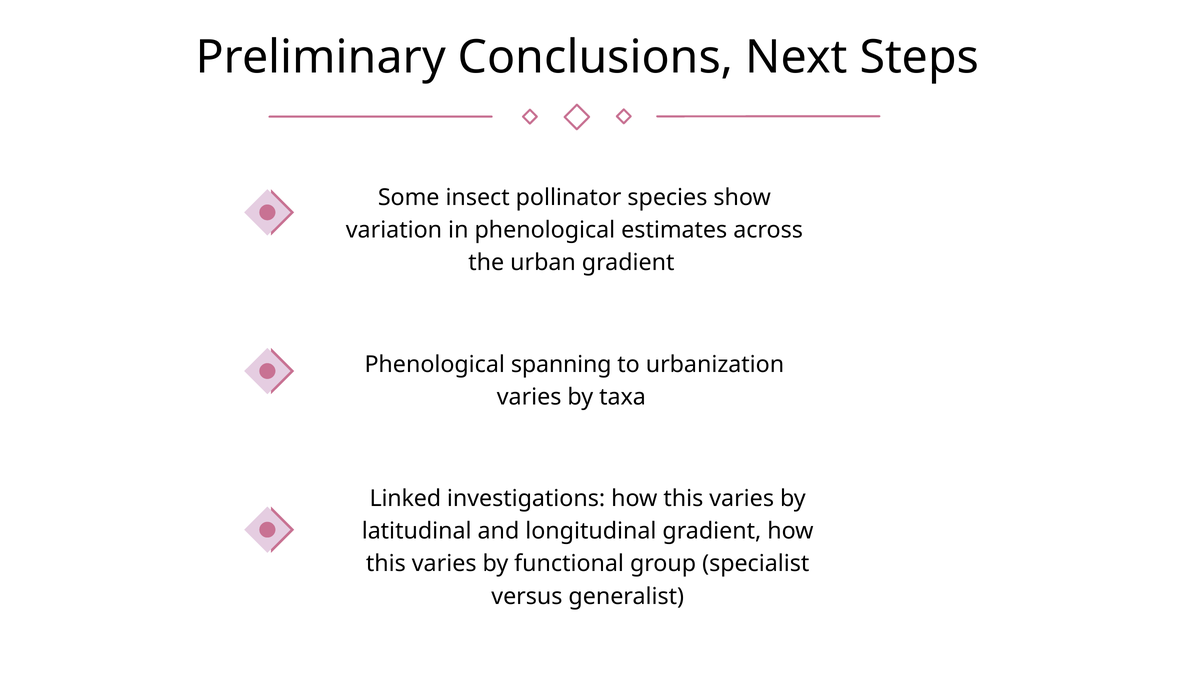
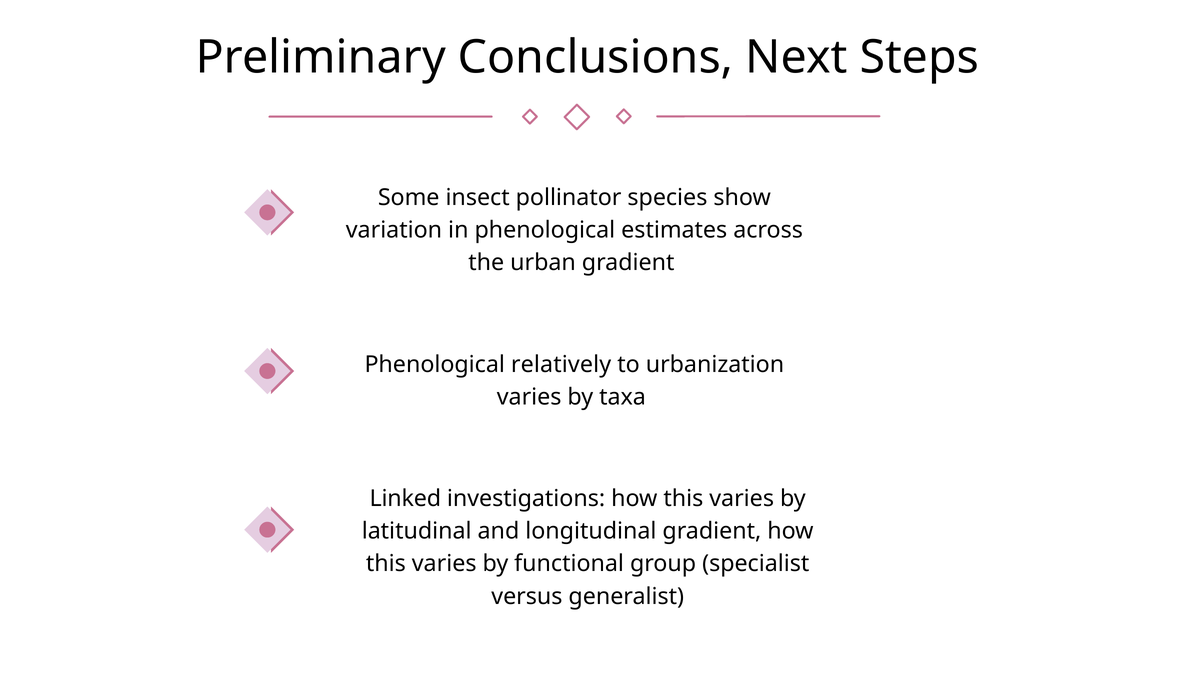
spanning: spanning -> relatively (561, 365)
